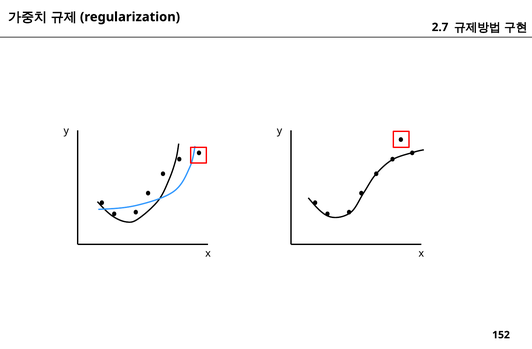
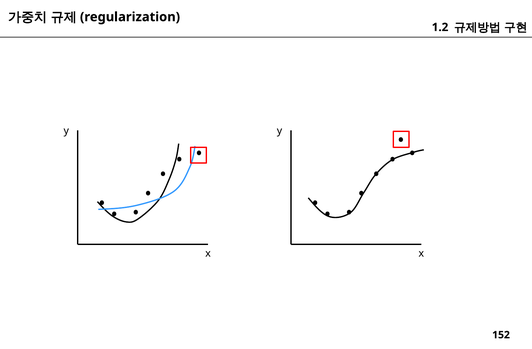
2.7: 2.7 -> 1.2 (440, 27)
